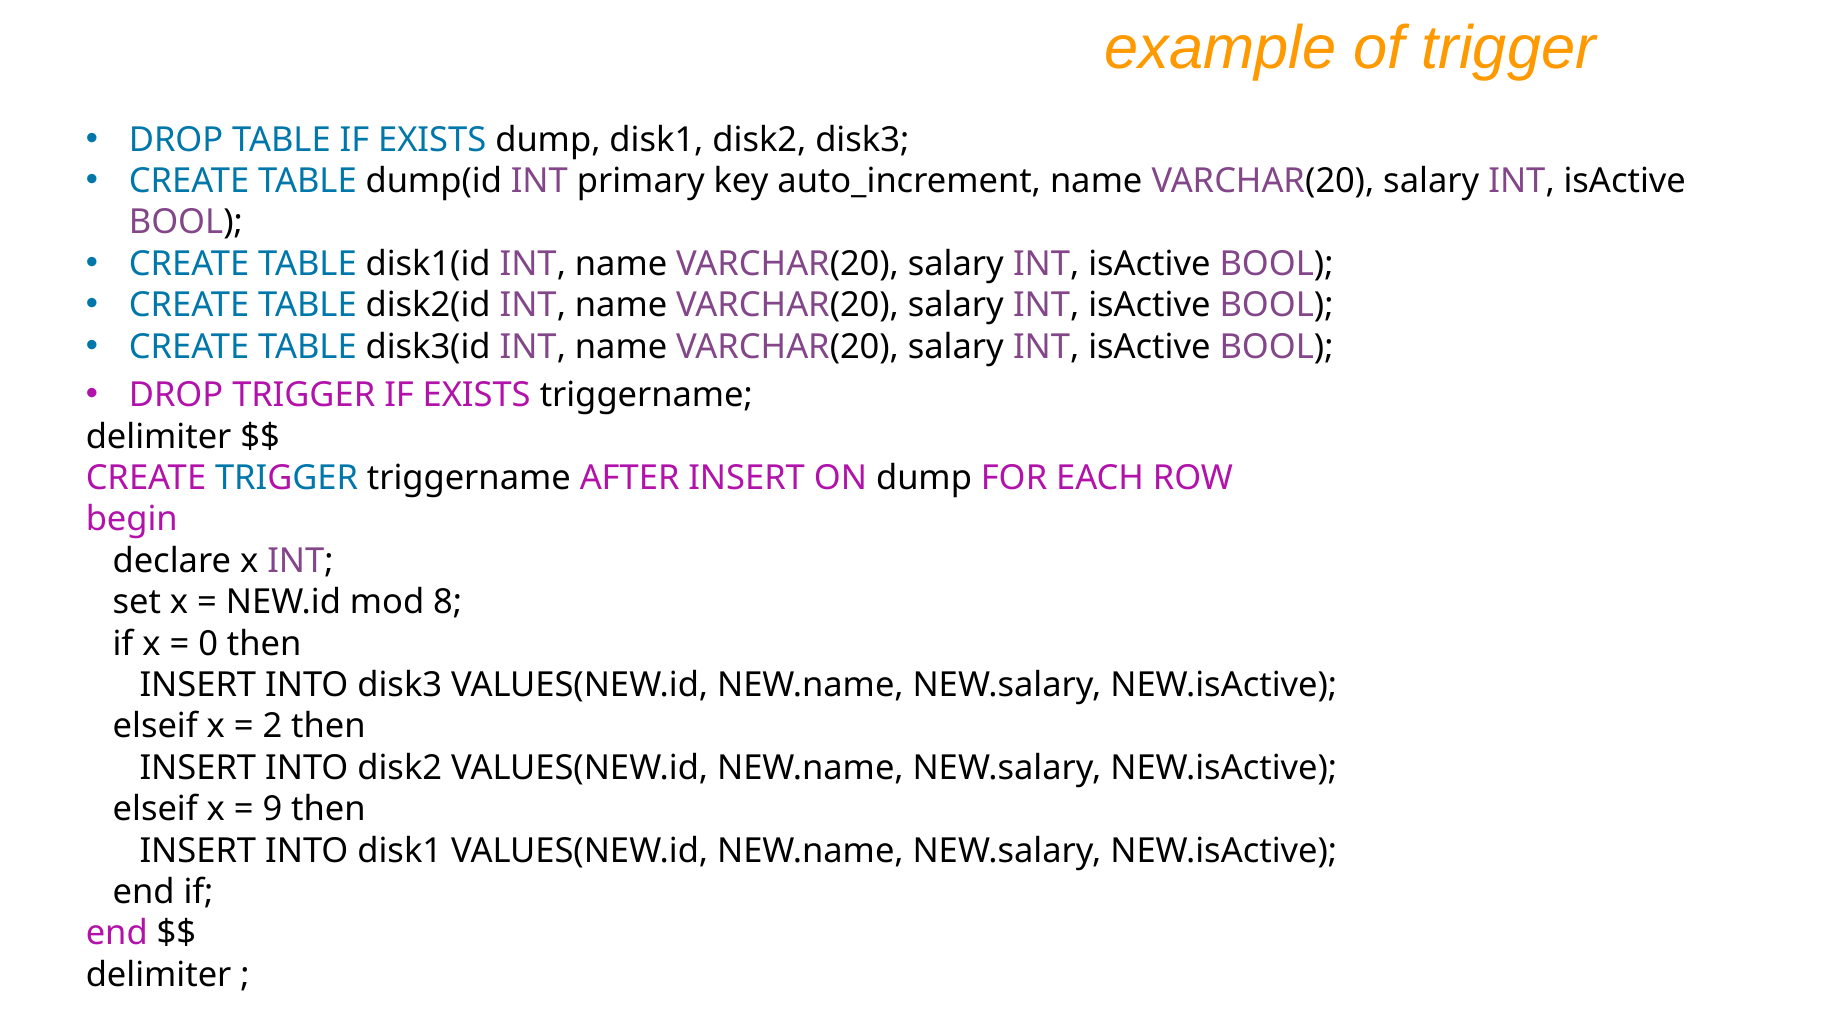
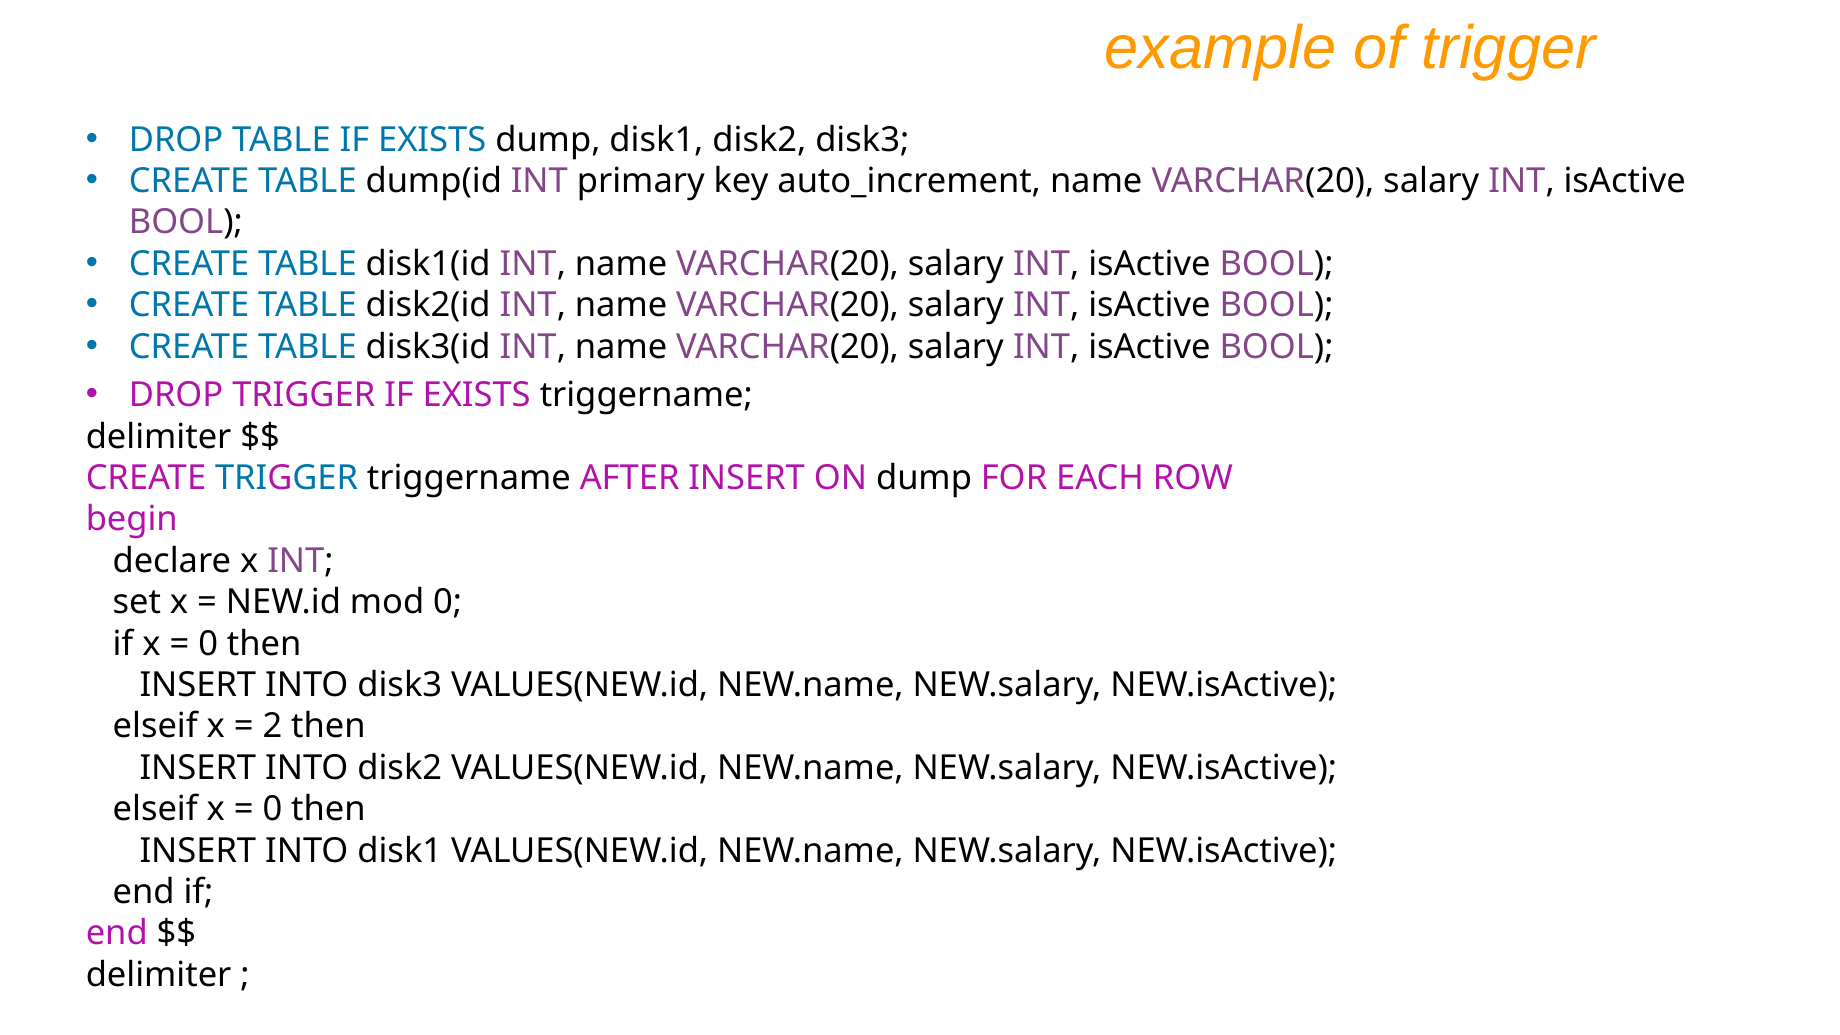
mod 8: 8 -> 0 (448, 602)
9: 9 -> 0 (272, 809)
